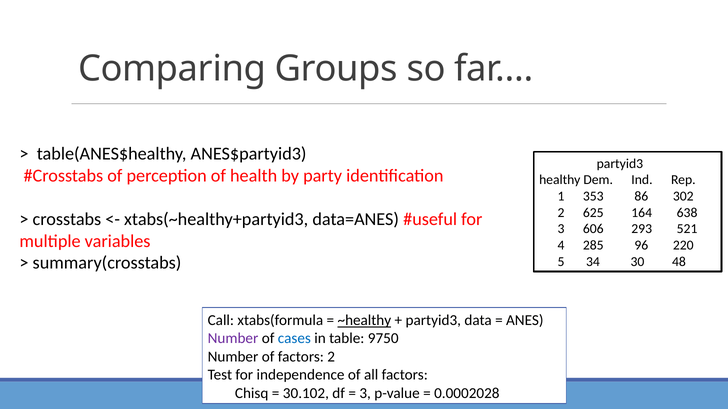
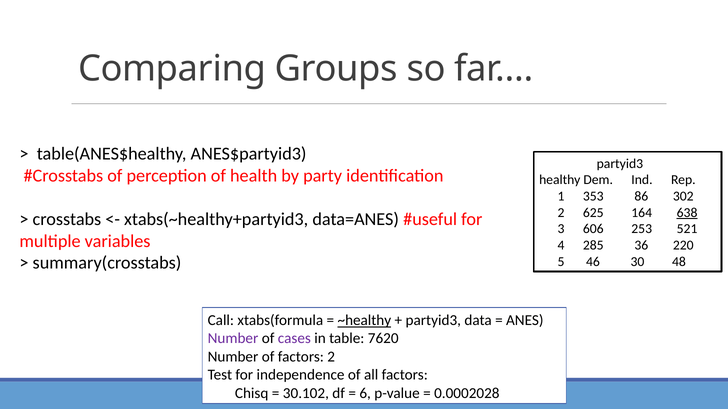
638 underline: none -> present (687, 213)
293: 293 -> 253 (642, 229)
96: 96 -> 36 (641, 246)
34: 34 -> 46 (593, 262)
cases colour: blue -> purple (294, 339)
9750: 9750 -> 7620 (383, 339)
3: 3 -> 6 (365, 394)
